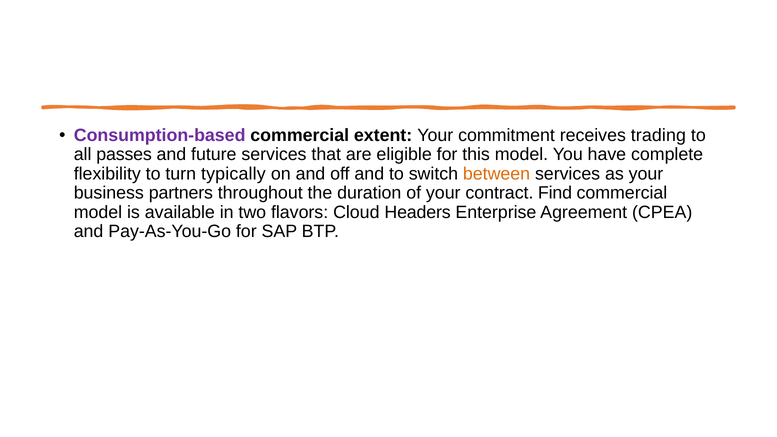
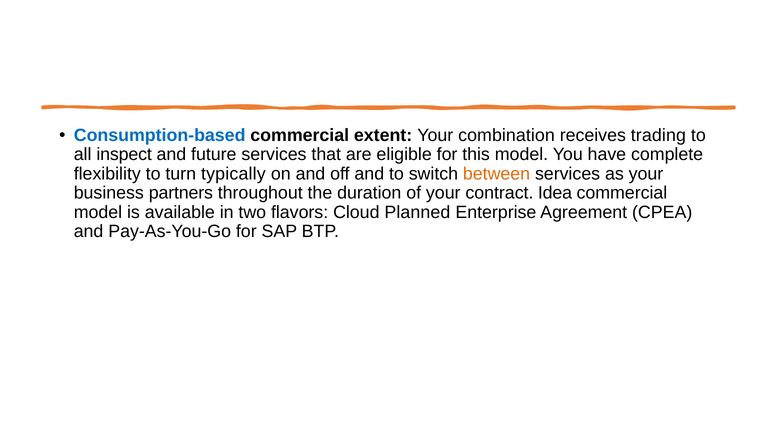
Consumption-based colour: purple -> blue (160, 135)
commitment: commitment -> combination (506, 135)
passes: passes -> inspect (124, 155)
Find: Find -> Idea (555, 193)
Headers: Headers -> Planned (417, 212)
